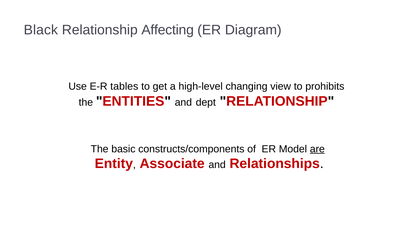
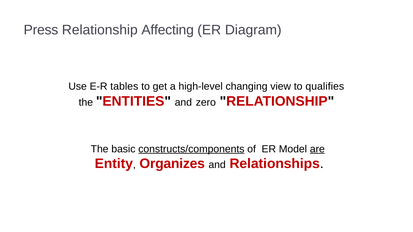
Black: Black -> Press (41, 30)
prohibits: prohibits -> qualifies (325, 87)
dept: dept -> zero (206, 102)
constructs/components underline: none -> present (191, 149)
Associate: Associate -> Organizes (172, 164)
